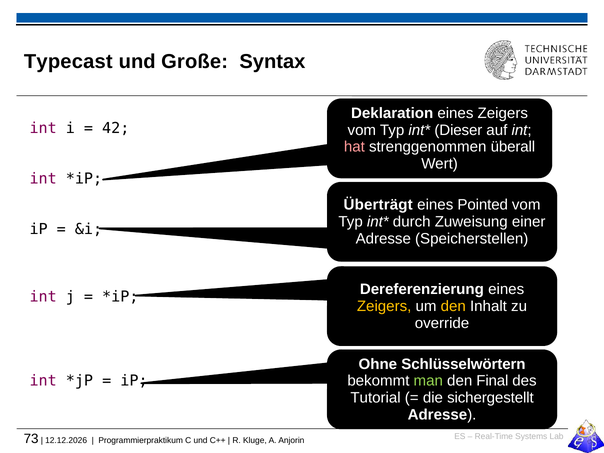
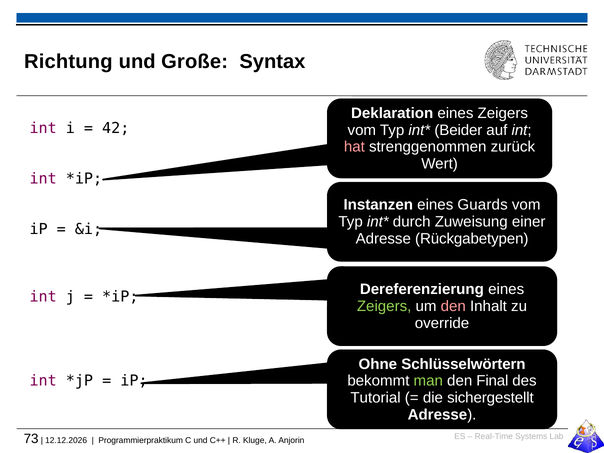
Typecast: Typecast -> Richtung (68, 61)
Dieser: Dieser -> Beider (458, 130)
überall: überall -> zurück (513, 147)
Überträgt: Überträgt -> Instanzen (378, 205)
Pointed: Pointed -> Guards (483, 205)
Speicherstellen: Speicherstellen -> Rückgabetypen (472, 239)
Zeigers colour: yellow -> light green (384, 306)
den colour: yellow -> pink (453, 306)
